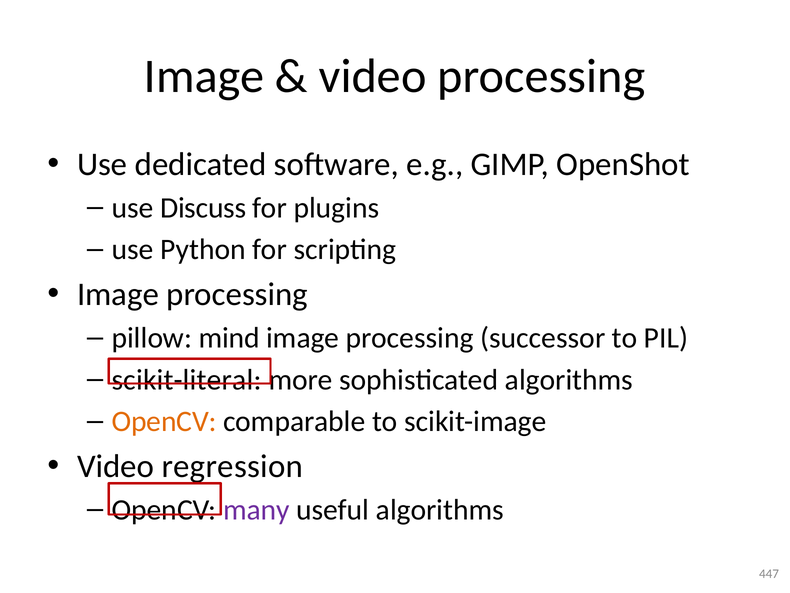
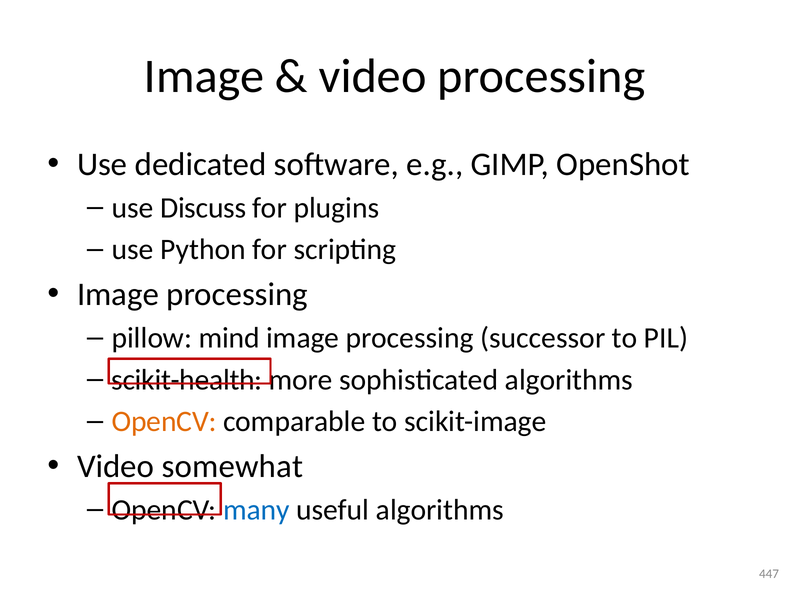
scikit-literal: scikit-literal -> scikit-health (187, 379)
regression: regression -> somewhat (232, 466)
many colour: purple -> blue (256, 509)
